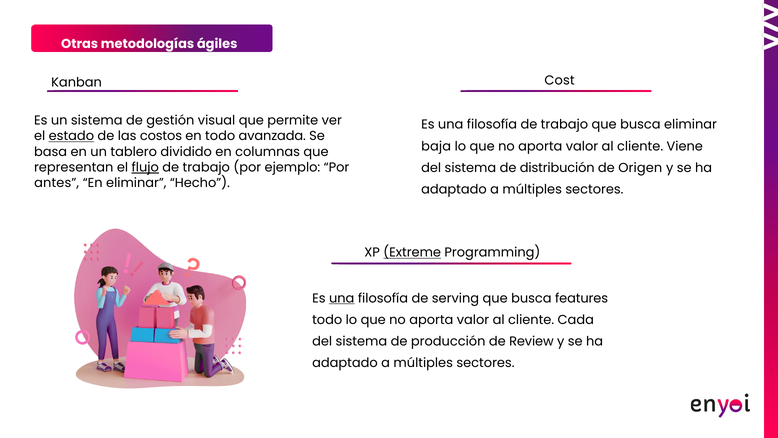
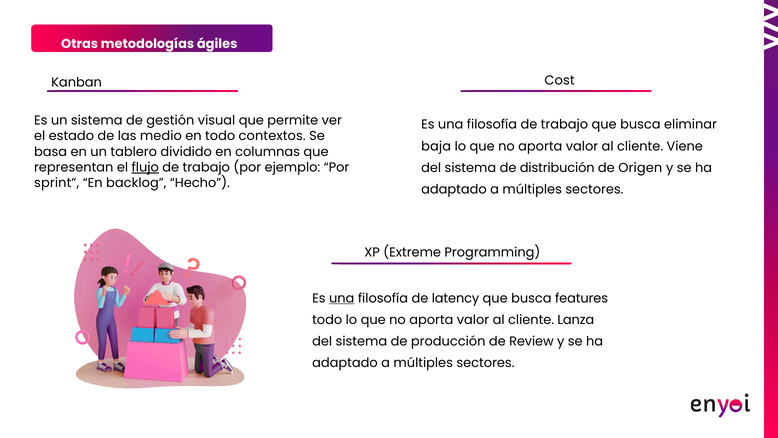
estado underline: present -> none (71, 136)
costos: costos -> medio (161, 136)
avanzada: avanzada -> contextos (272, 136)
antes: antes -> sprint (57, 183)
En eliminar: eliminar -> backlog (136, 183)
Extreme underline: present -> none (412, 252)
serving: serving -> latency (456, 298)
Cada: Cada -> Lanza (576, 320)
